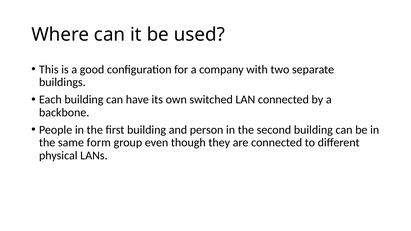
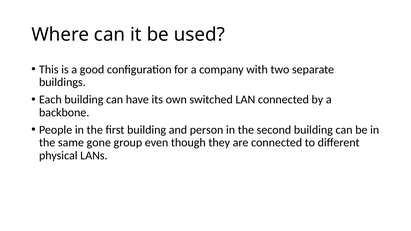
form: form -> gone (99, 143)
